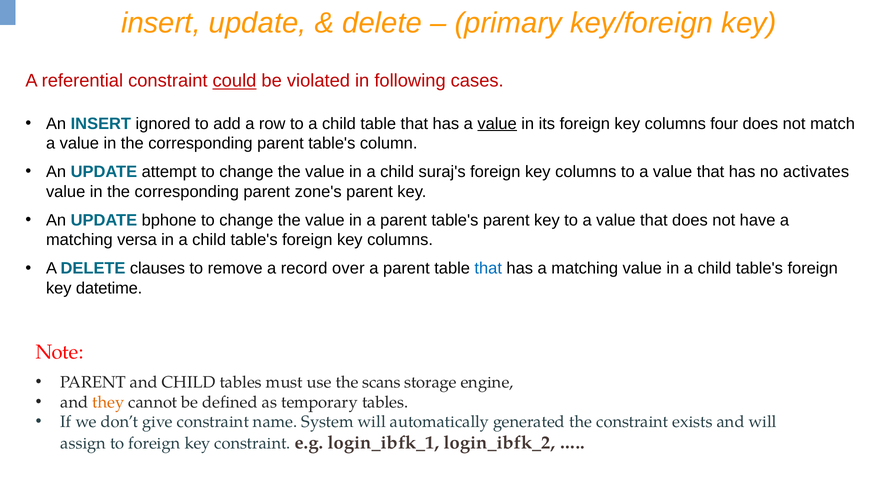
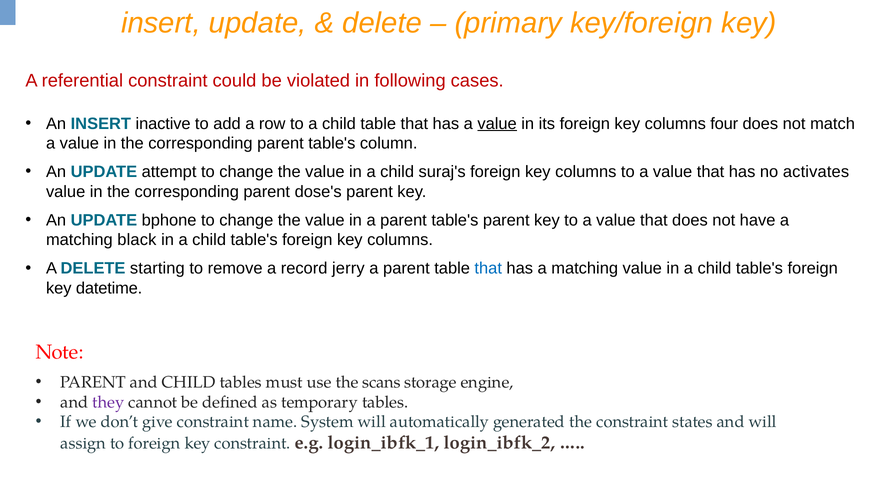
could underline: present -> none (234, 81)
ignored: ignored -> inactive (163, 124)
zone's: zone's -> dose's (318, 192)
versa: versa -> black (137, 240)
clauses: clauses -> starting (157, 268)
over: over -> jerry (348, 268)
they colour: orange -> purple (108, 402)
exists: exists -> states (693, 422)
